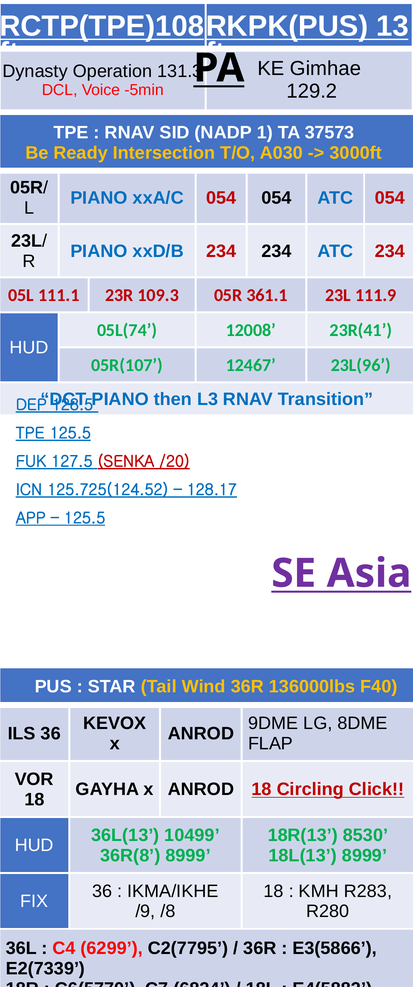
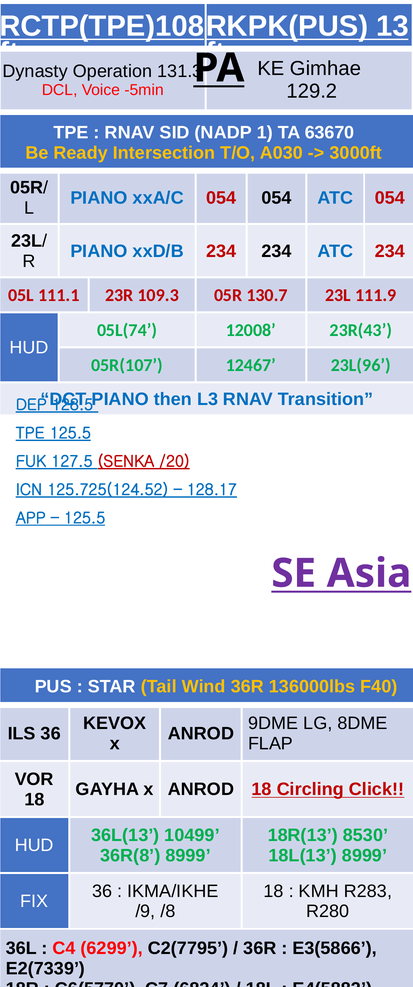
37573: 37573 -> 63670 (330, 133)
361.1: 361.1 -> 130.7 (267, 296)
23R(41: 23R(41 -> 23R(43 (361, 331)
